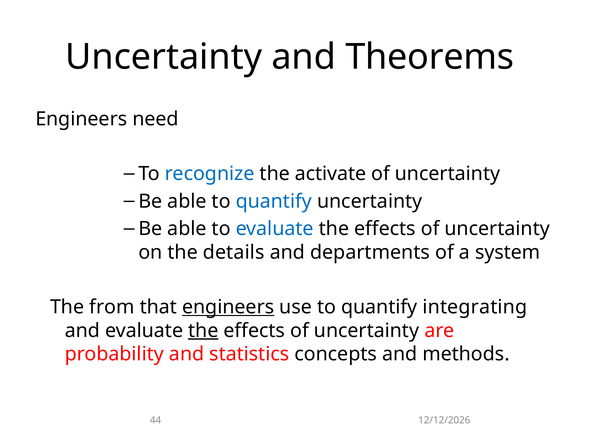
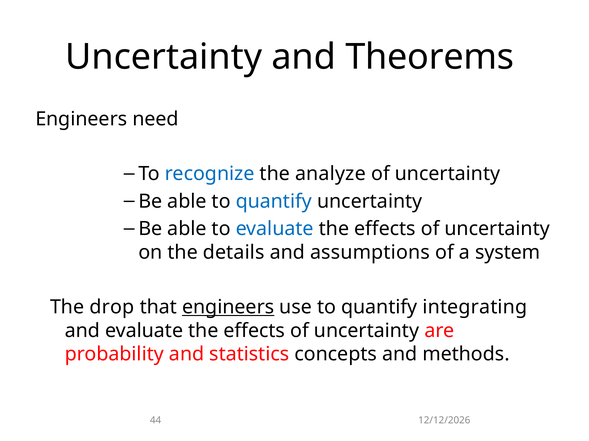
activate: activate -> analyze (330, 174)
departments: departments -> assumptions (370, 253)
from: from -> drop (112, 308)
the underline: present -> none (203, 331)
